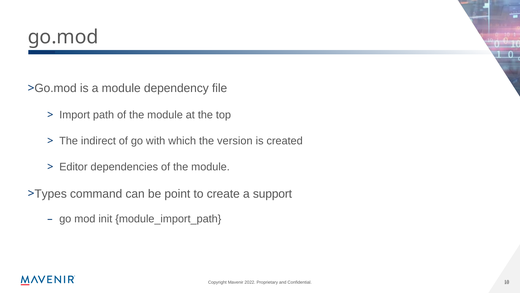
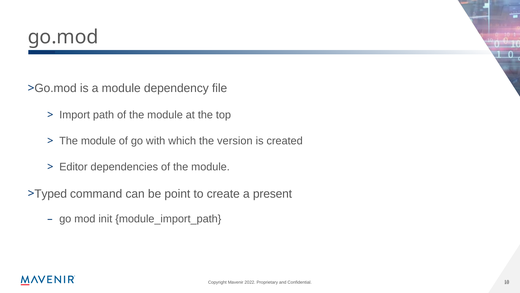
indirect: indirect -> module (98, 141)
Types: Types -> Typed (51, 193)
support: support -> present (273, 193)
